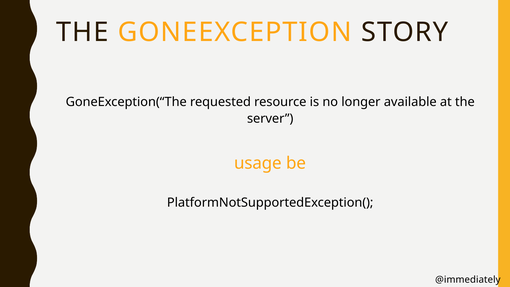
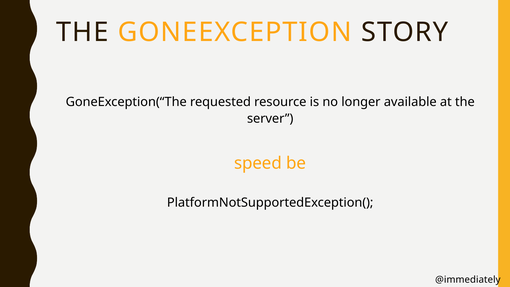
usage: usage -> speed (258, 163)
